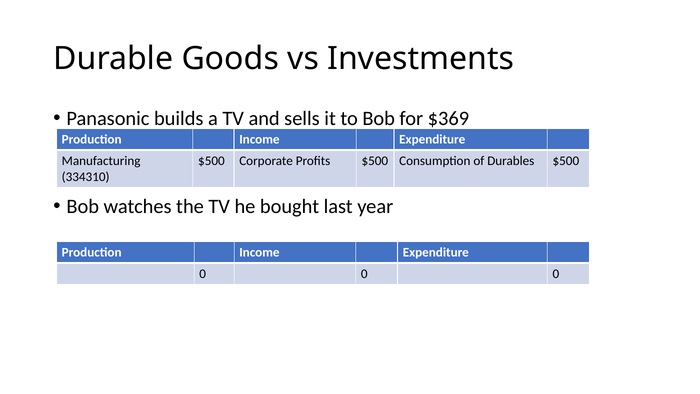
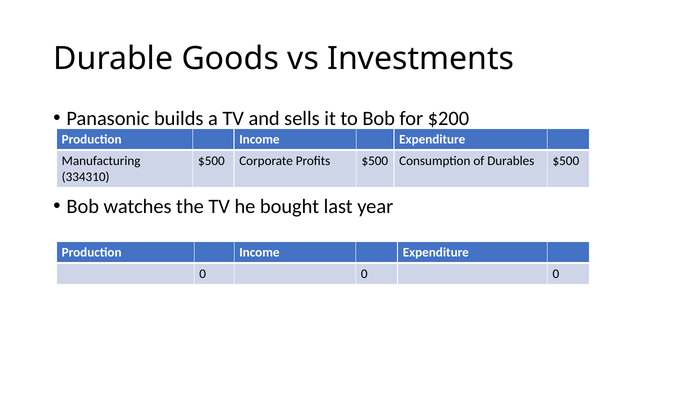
$369: $369 -> $200 (448, 118)
